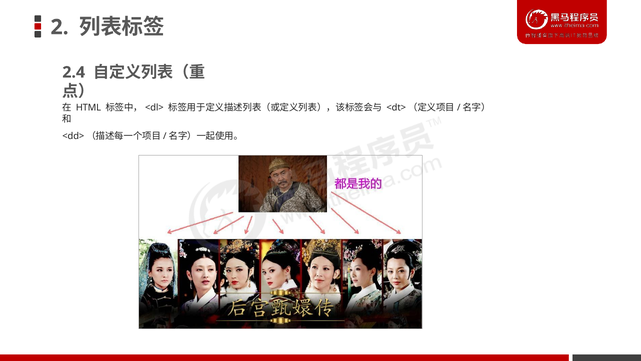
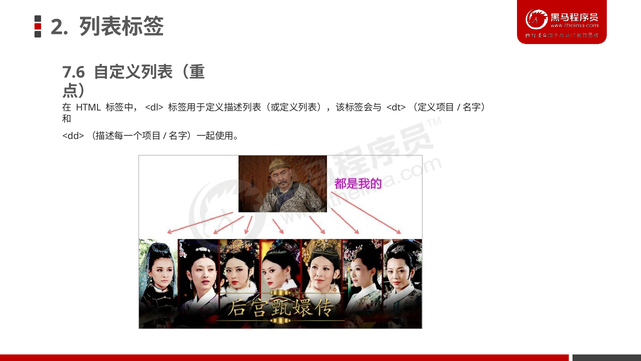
2.4: 2.4 -> 7.6 (74, 72)
